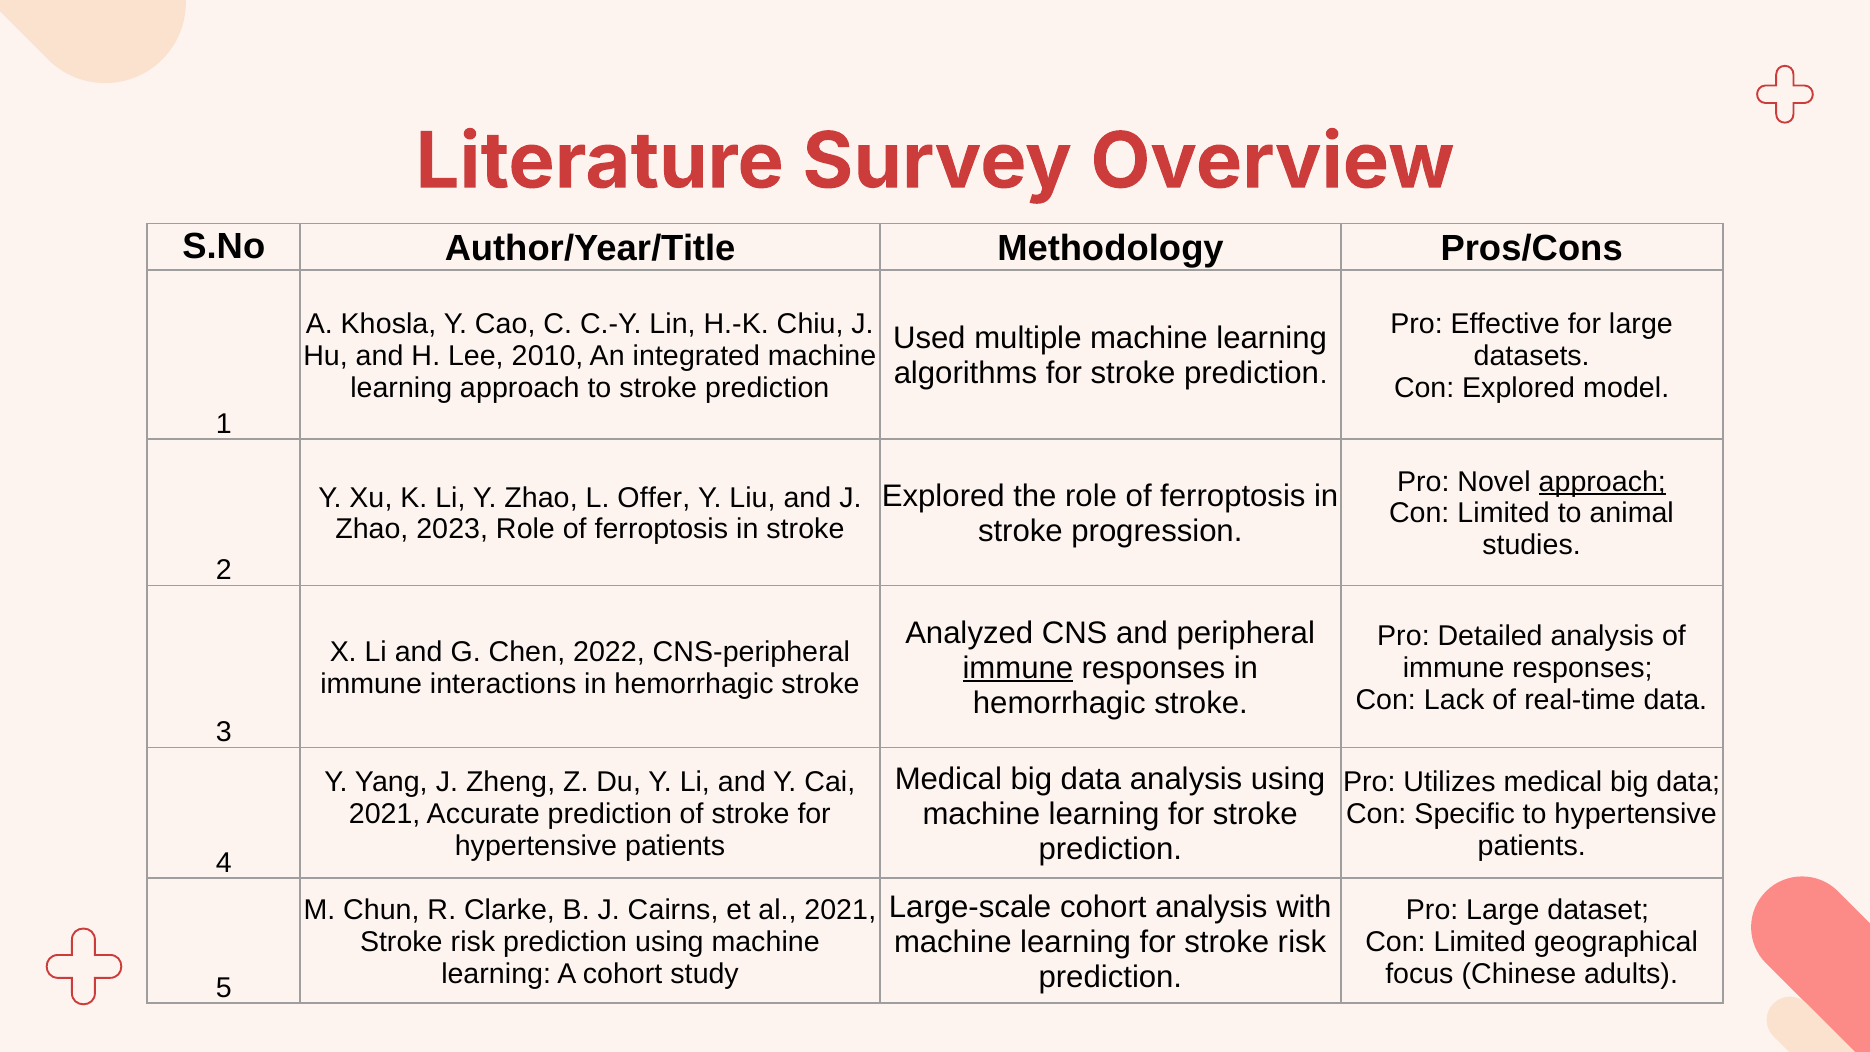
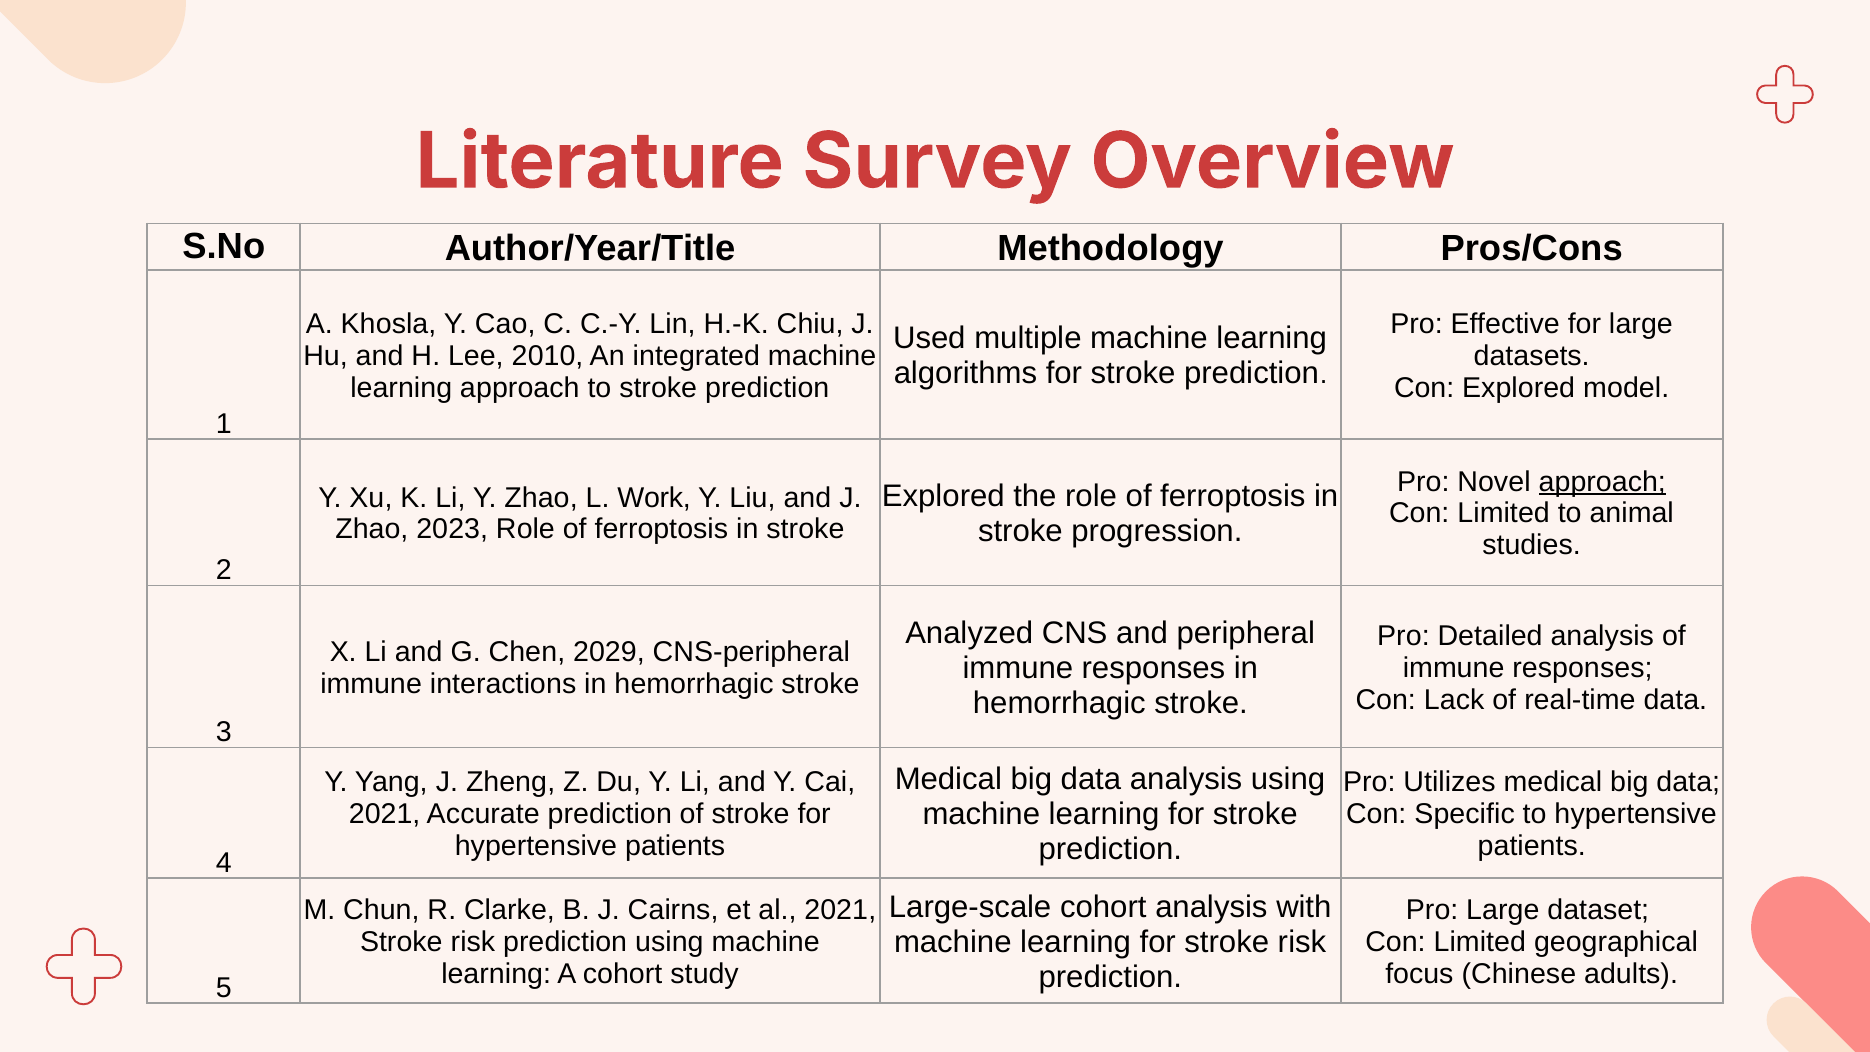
Offer: Offer -> Work (654, 498)
2022: 2022 -> 2029 (609, 652)
immune underline: present -> none (1018, 668)
